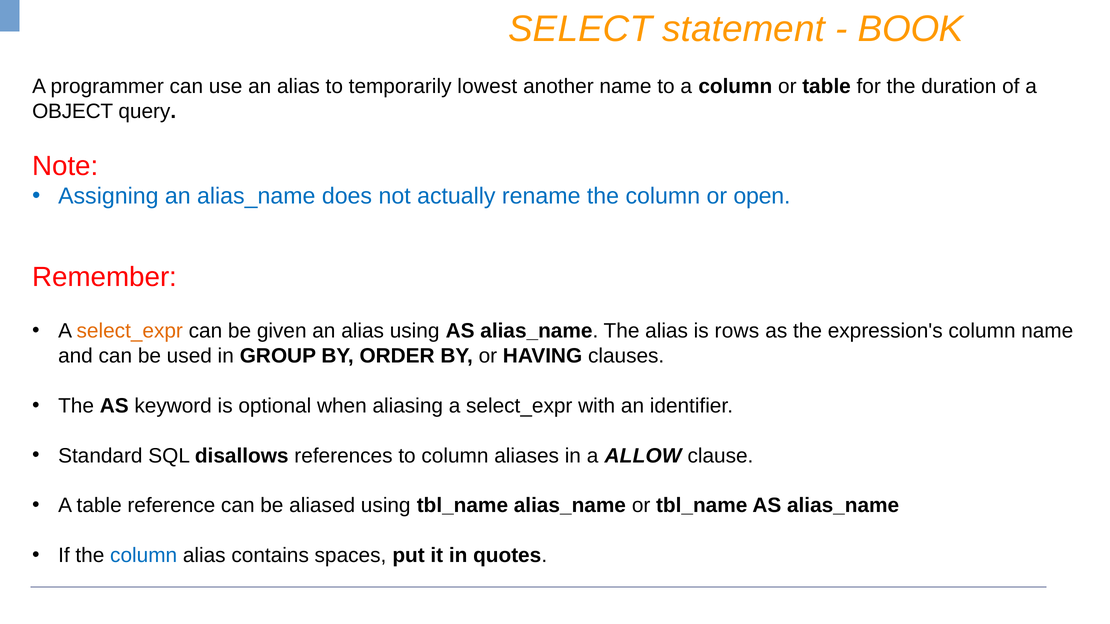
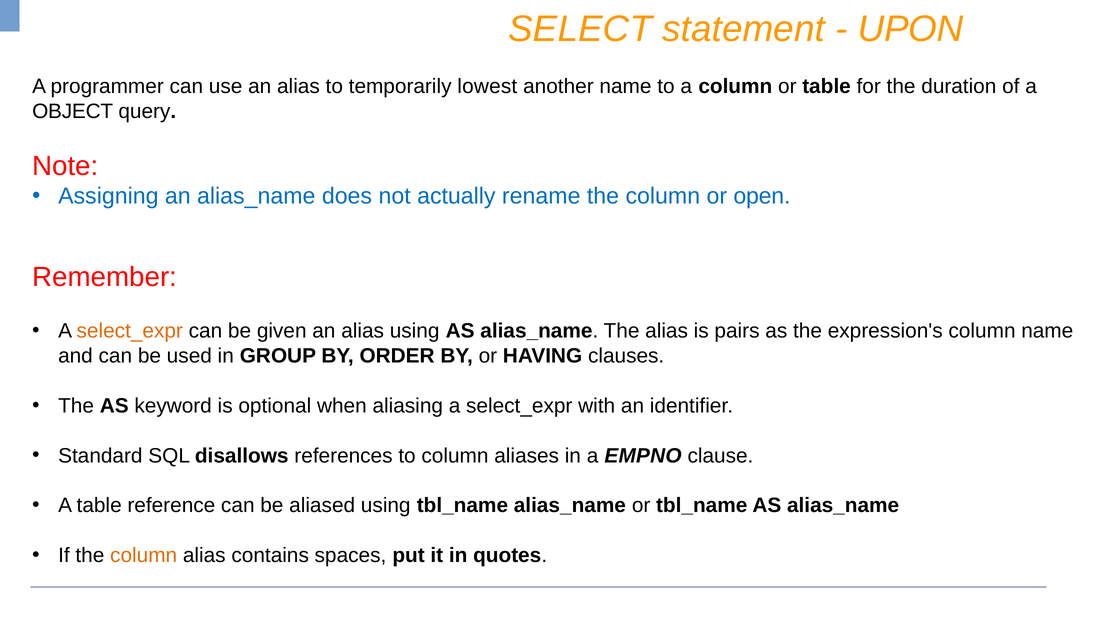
BOOK: BOOK -> UPON (911, 29)
rows: rows -> pairs (737, 331)
ALLOW: ALLOW -> EMPNO (643, 456)
column colour: blue -> orange (144, 556)
